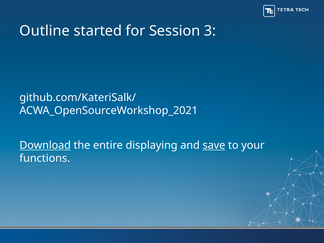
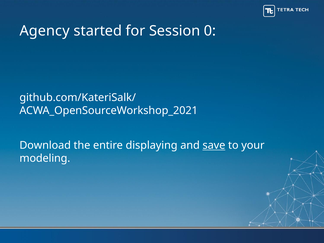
Outline: Outline -> Agency (45, 31)
3: 3 -> 0 (210, 31)
Download underline: present -> none (45, 145)
functions: functions -> modeling (45, 158)
